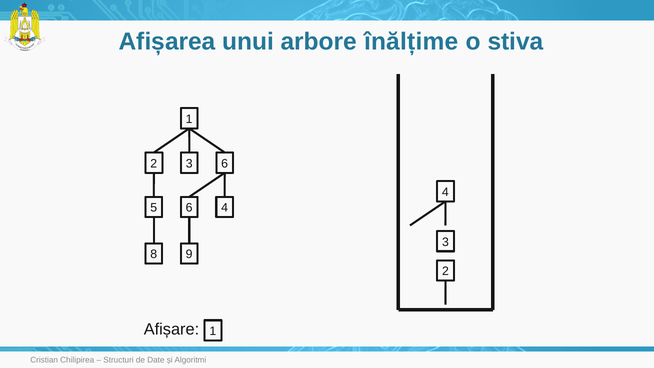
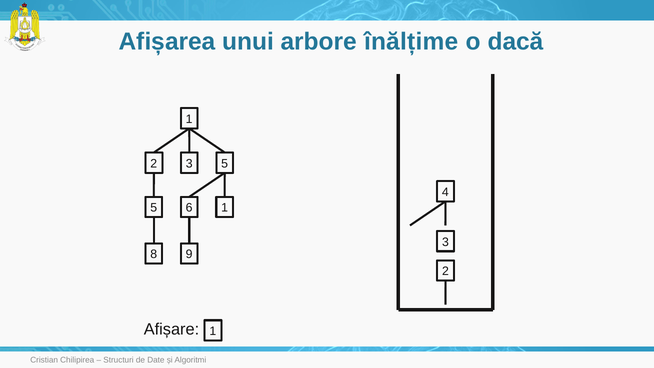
stiva: stiva -> dacă (516, 42)
3 6: 6 -> 5 (225, 163)
6 4: 4 -> 1 (225, 208)
